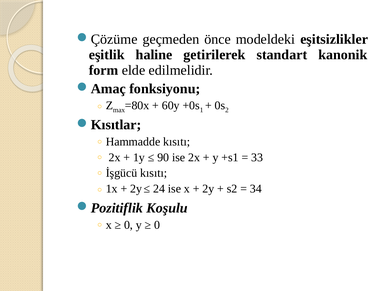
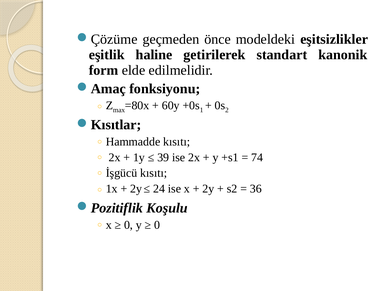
90: 90 -> 39 (163, 157)
33: 33 -> 74 (257, 157)
34: 34 -> 36 (256, 189)
